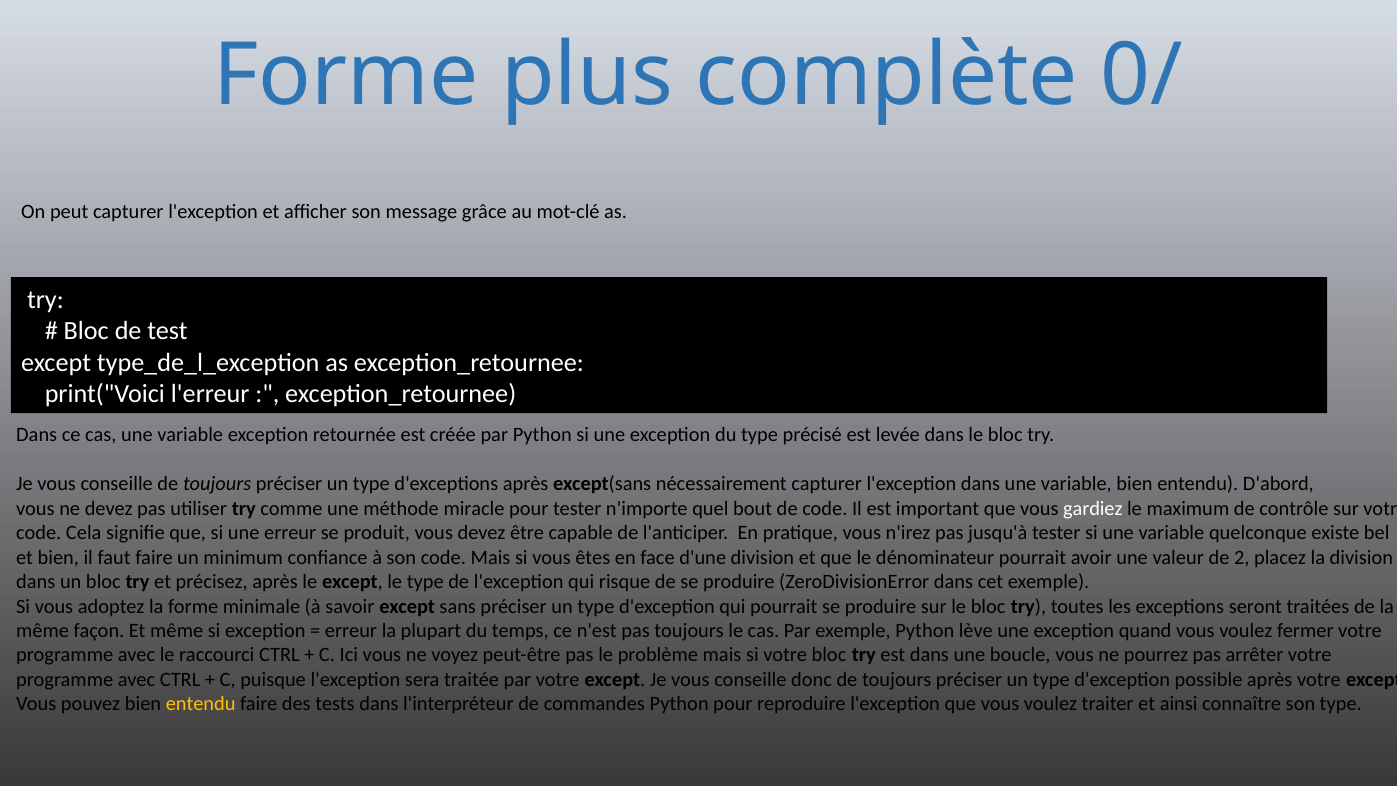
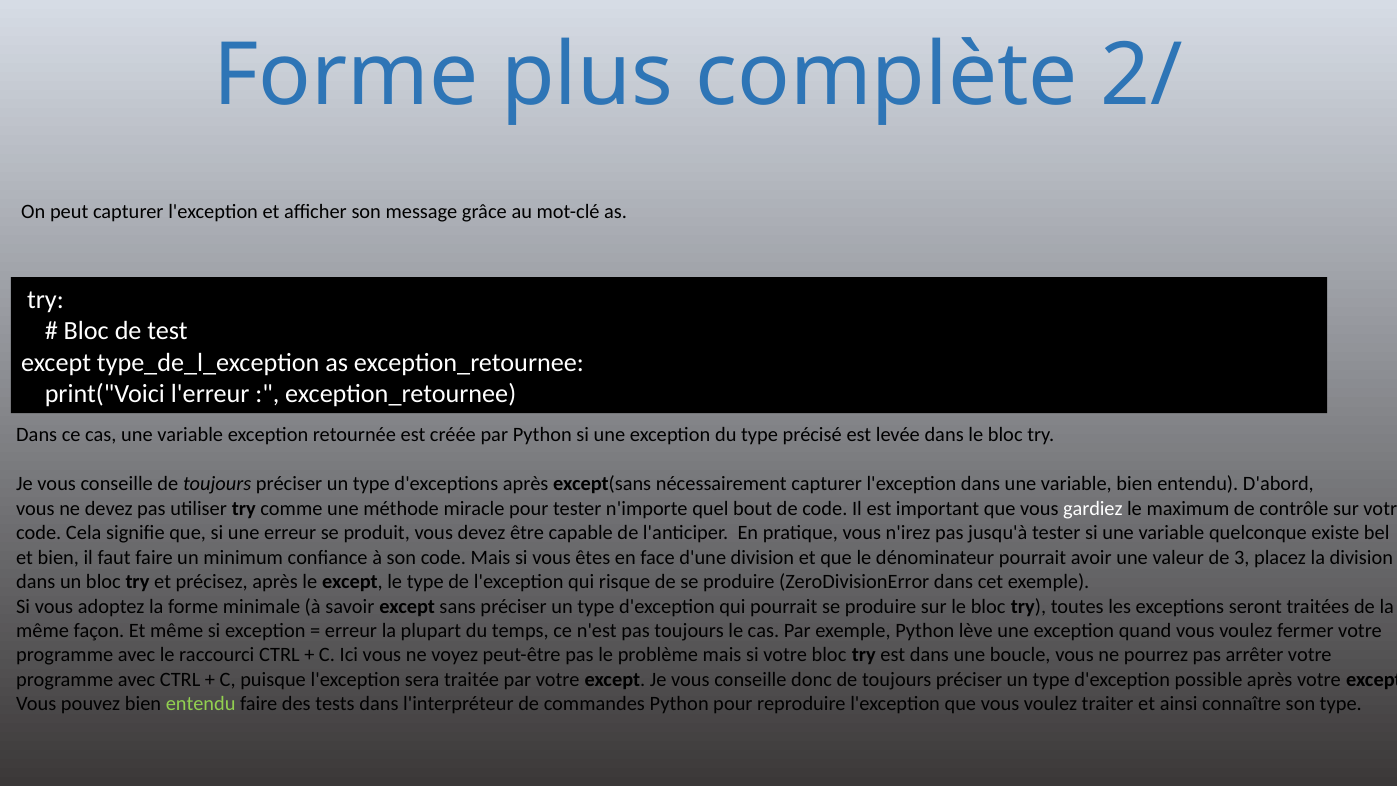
0/: 0/ -> 2/ (1142, 75)
2: 2 -> 3 (1242, 557)
entendu colour: yellow -> light green (201, 704)
